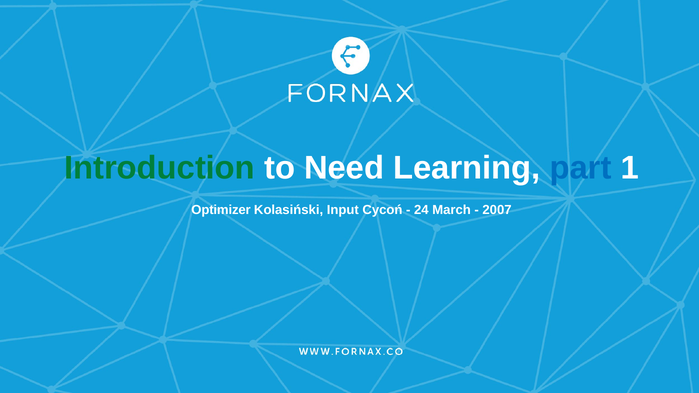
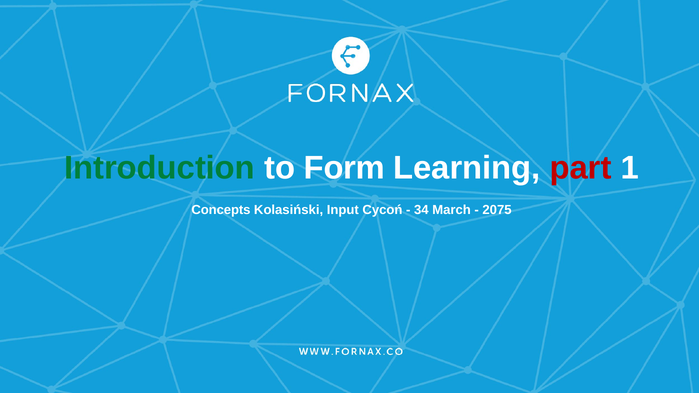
Need: Need -> Form (344, 168)
part colour: blue -> red (581, 168)
Optimizer: Optimizer -> Concepts (221, 210)
24: 24 -> 34 (421, 210)
2007: 2007 -> 2075 (497, 210)
